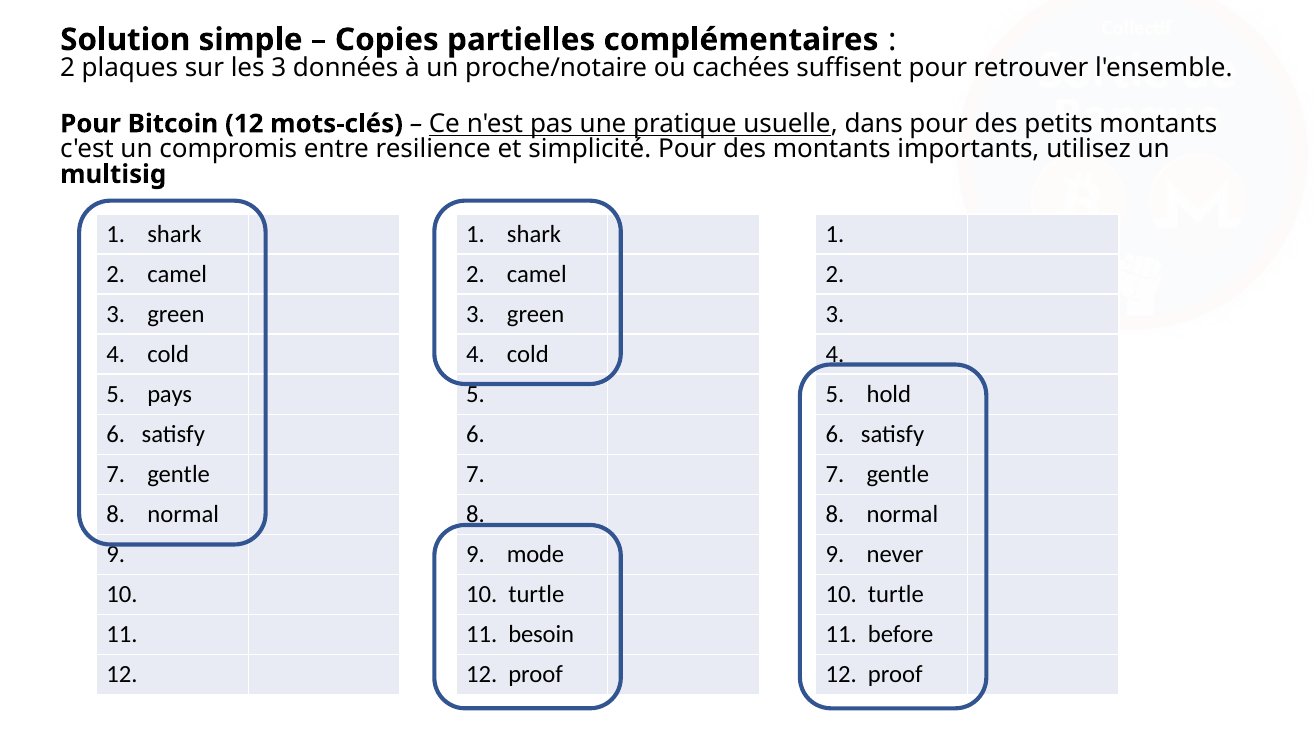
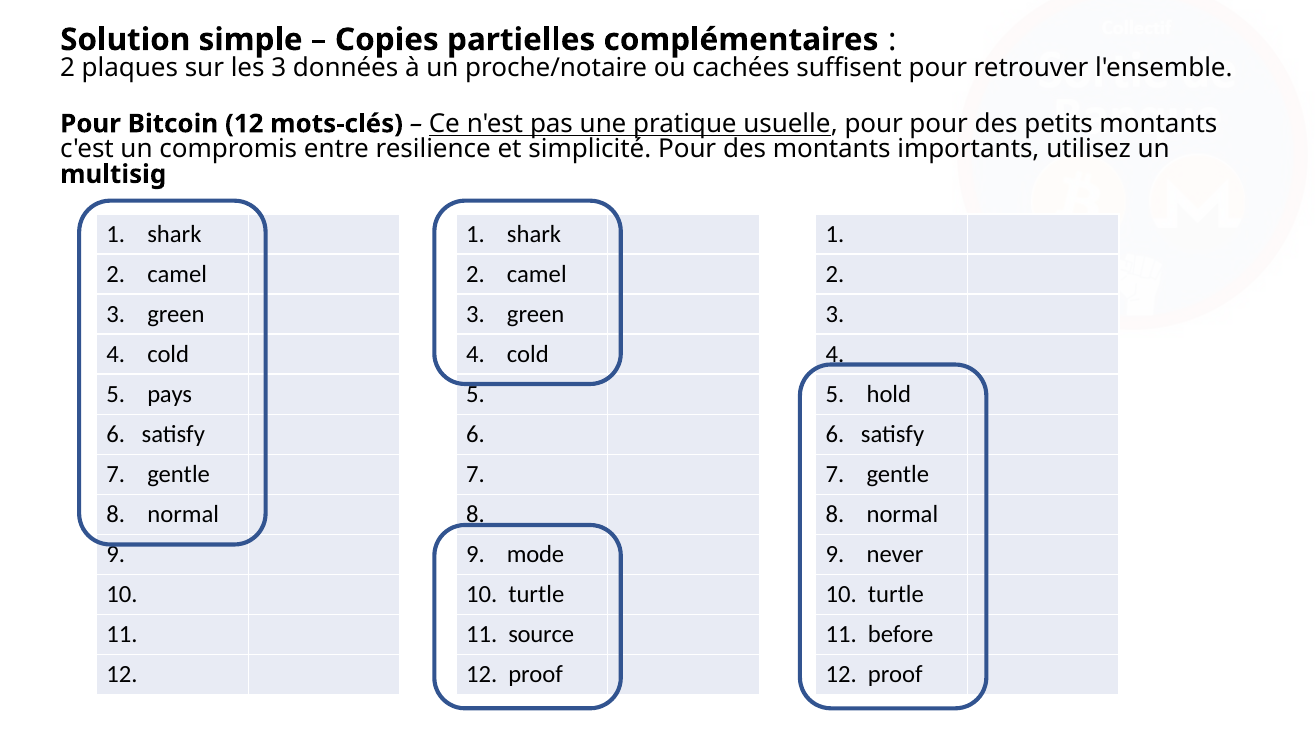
usuelle dans: dans -> pour (874, 124)
besoin: besoin -> source (541, 635)
